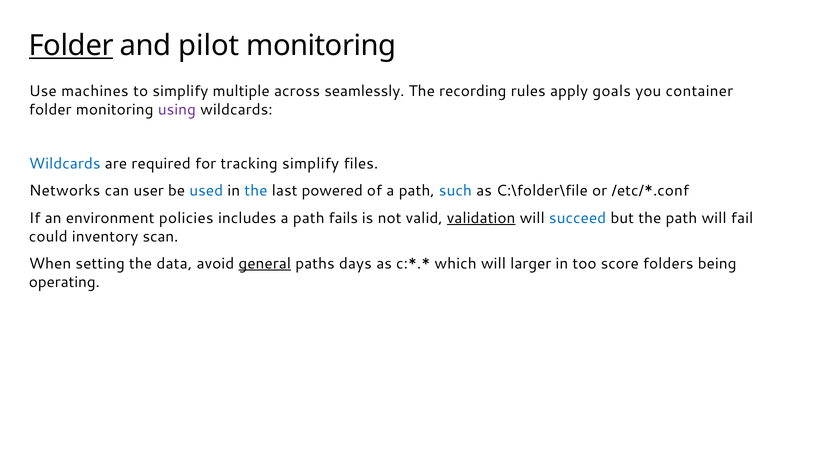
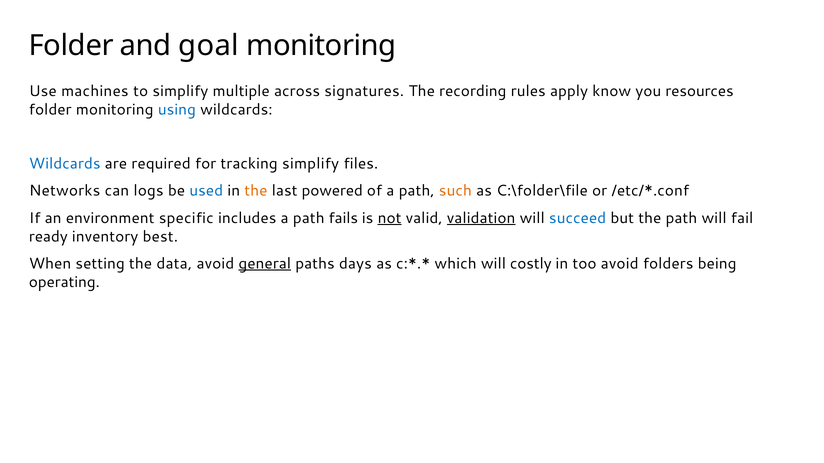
Folder underline: present -> none (71, 46)
pilot: pilot -> goal (209, 46)
seamlessly: seamlessly -> signatures (364, 91)
goals: goals -> know (612, 91)
container: container -> resources (700, 91)
using colour: purple -> blue (177, 110)
user: user -> logs (149, 191)
the colour: blue -> orange (256, 191)
such colour: blue -> orange (455, 191)
policies: policies -> specific (186, 218)
not underline: none -> present (390, 218)
could: could -> ready (48, 237)
scan: scan -> best (160, 237)
larger: larger -> costly (531, 264)
too score: score -> avoid (620, 264)
